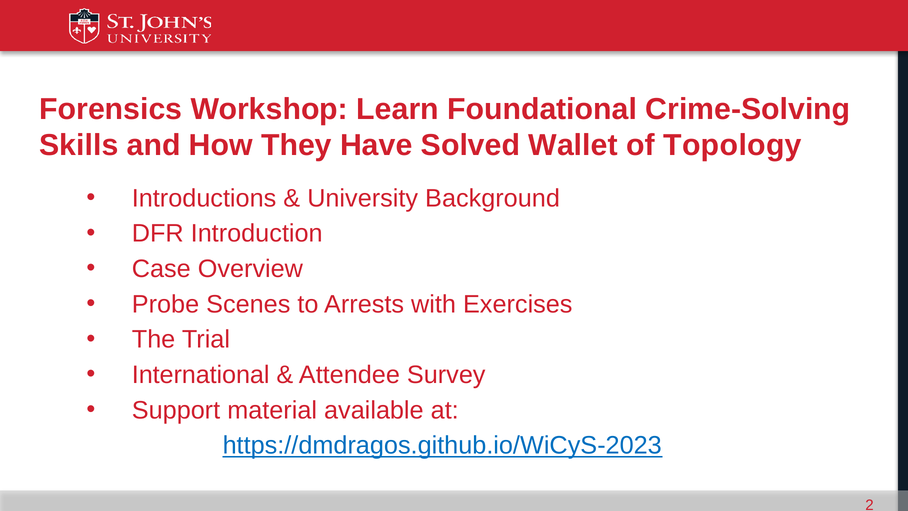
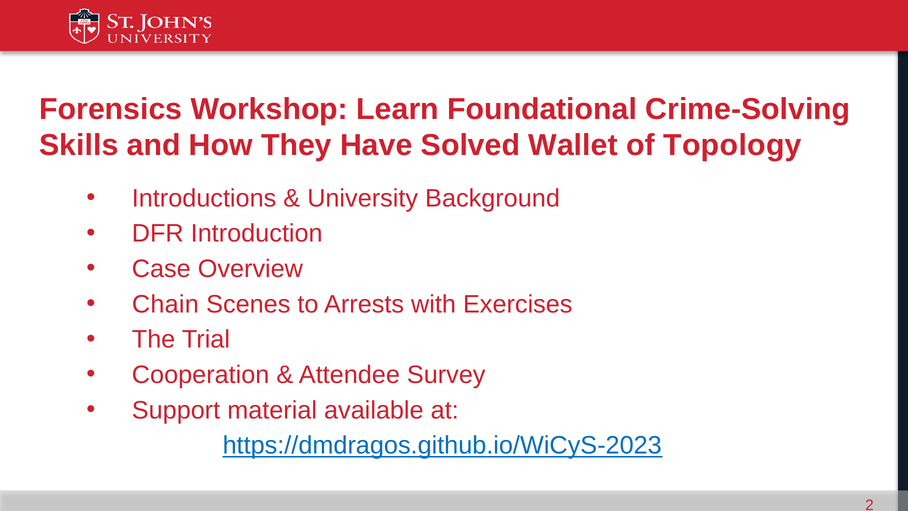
Probe: Probe -> Chain (165, 304)
International: International -> Cooperation (201, 375)
